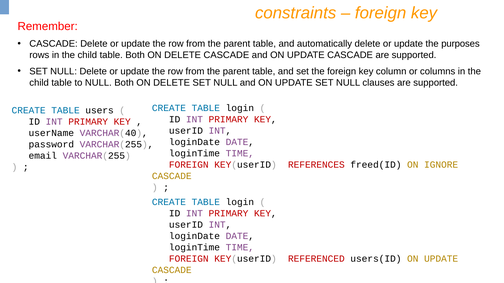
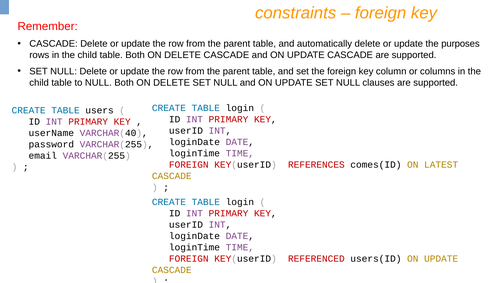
freed(ID: freed(ID -> comes(ID (376, 165)
IGNORE: IGNORE -> LATEST (441, 165)
